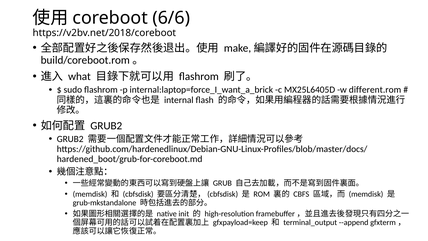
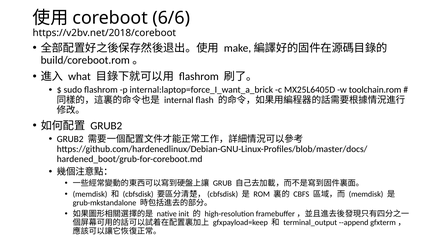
different.rom: different.rom -> toolchain.rom (375, 90)
